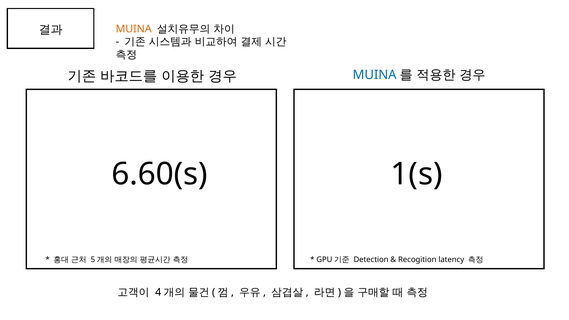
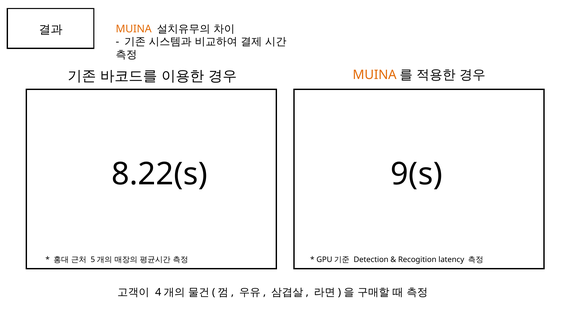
MUINA colour: blue -> orange (375, 75)
6.60(s: 6.60(s -> 8.22(s (160, 174)
1(s: 1(s -> 9(s (417, 174)
